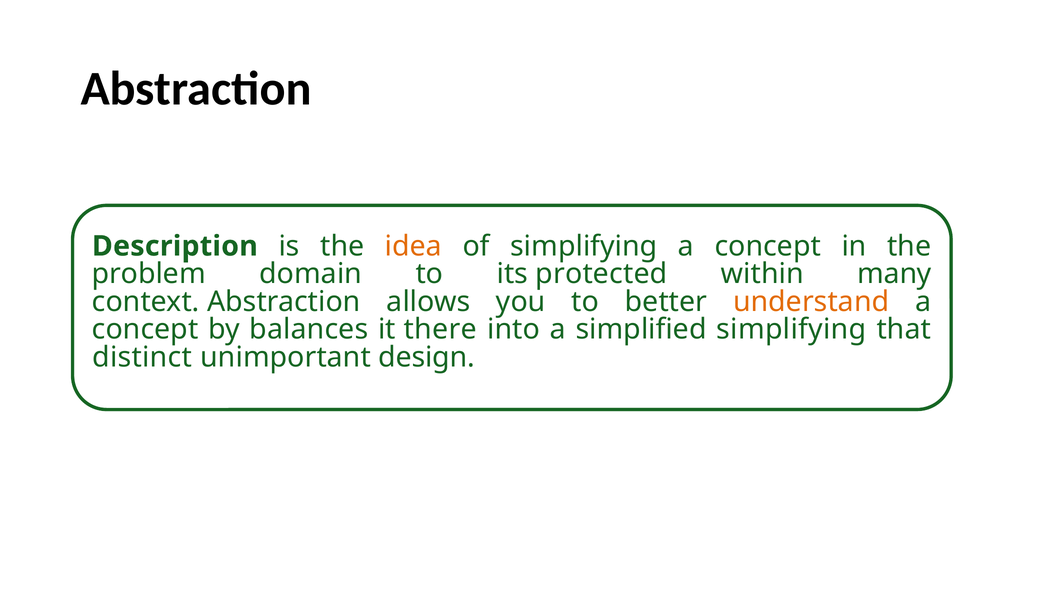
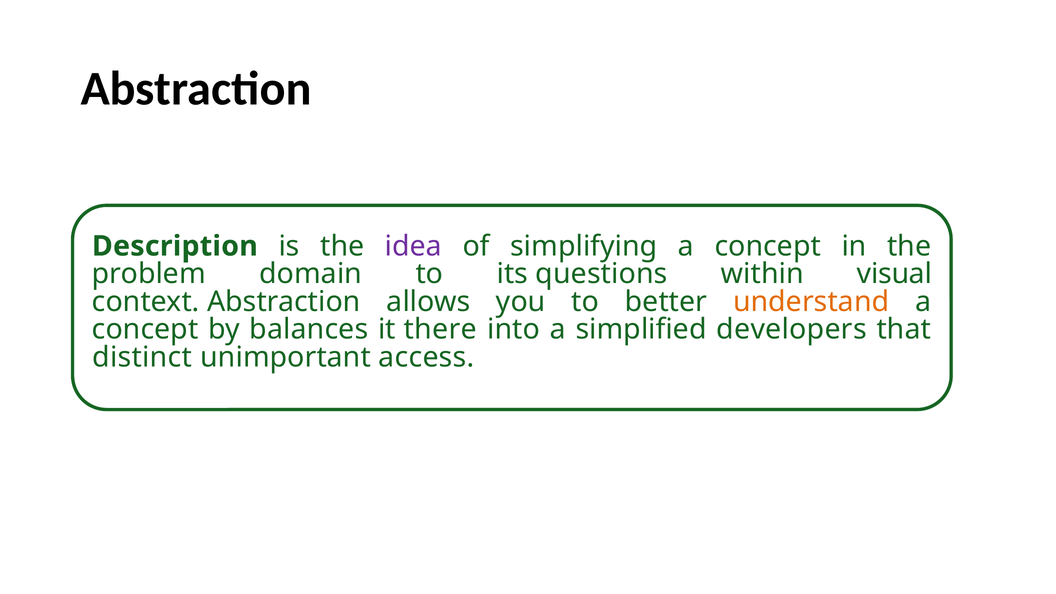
idea colour: orange -> purple (413, 246)
protected: protected -> questions (601, 274)
many: many -> visual (894, 274)
simplified simplifying: simplifying -> developers (792, 329)
design: design -> access (426, 357)
